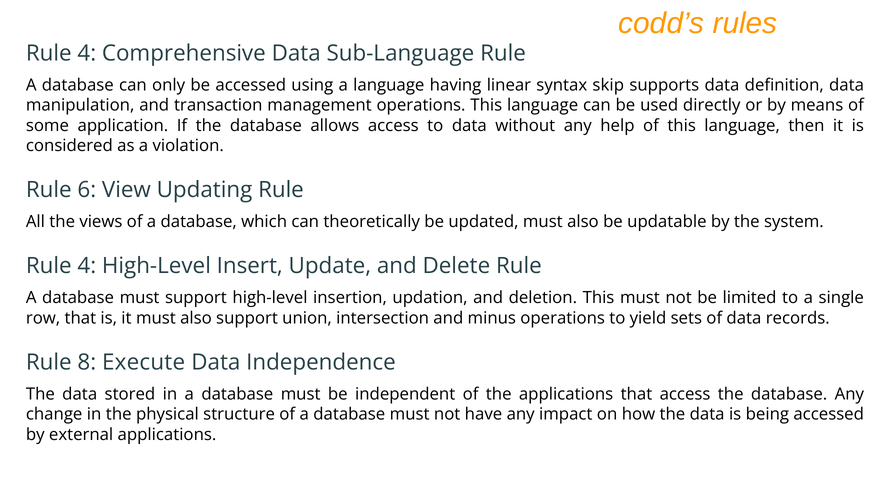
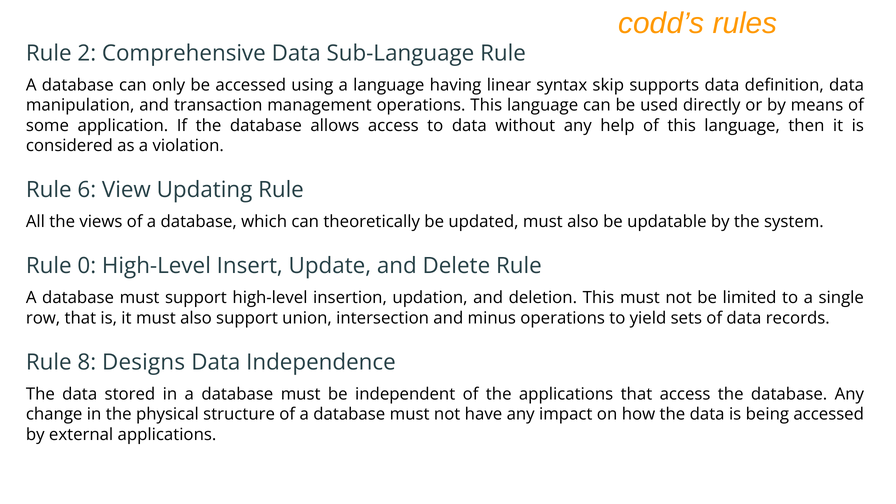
4: 4 -> 2 (87, 53)
4: 4 -> 0 (87, 266)
Execute: Execute -> Designs (144, 362)
